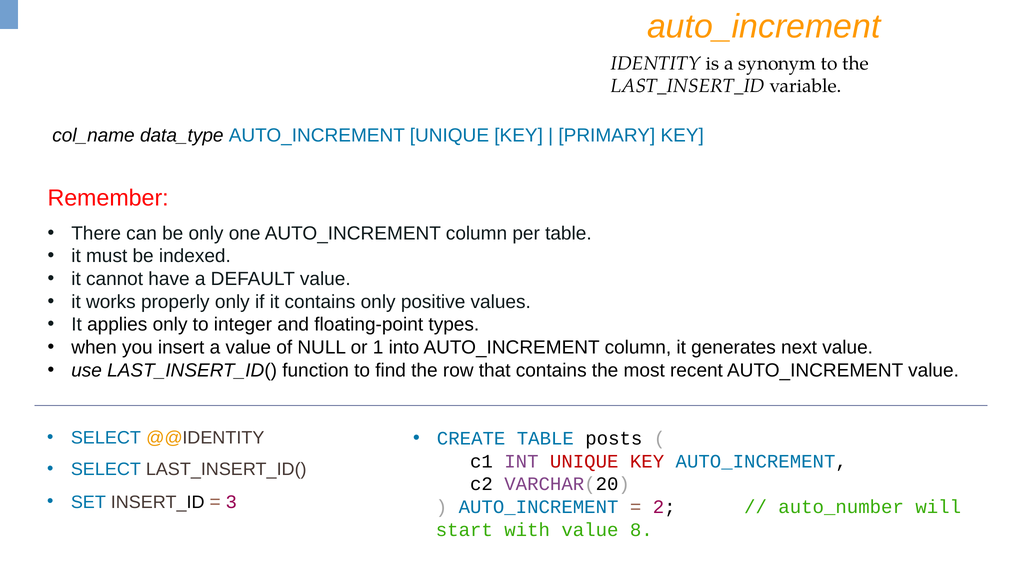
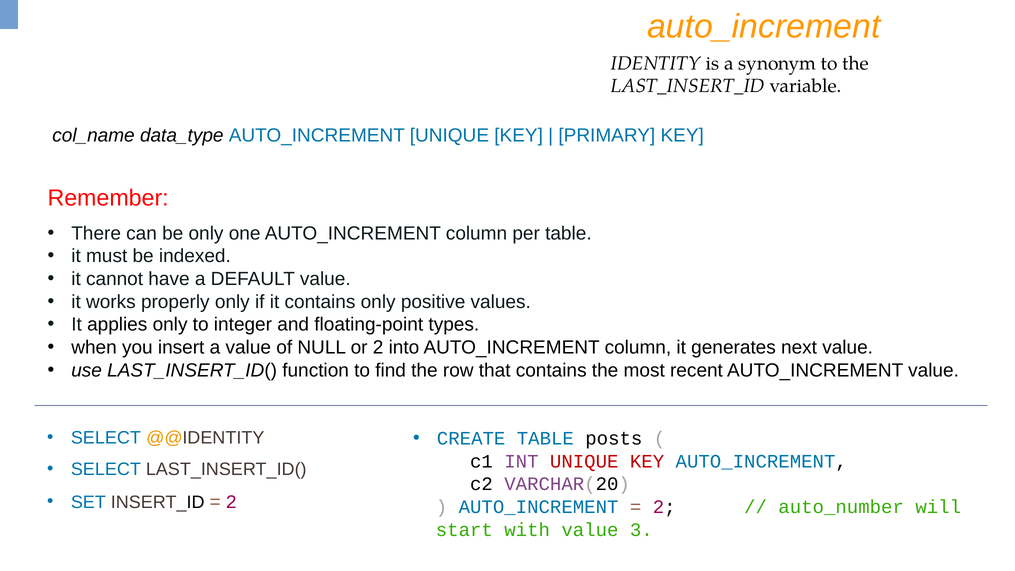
or 1: 1 -> 2 (378, 347)
3: 3 -> 2 (231, 502)
8: 8 -> 3 (641, 530)
